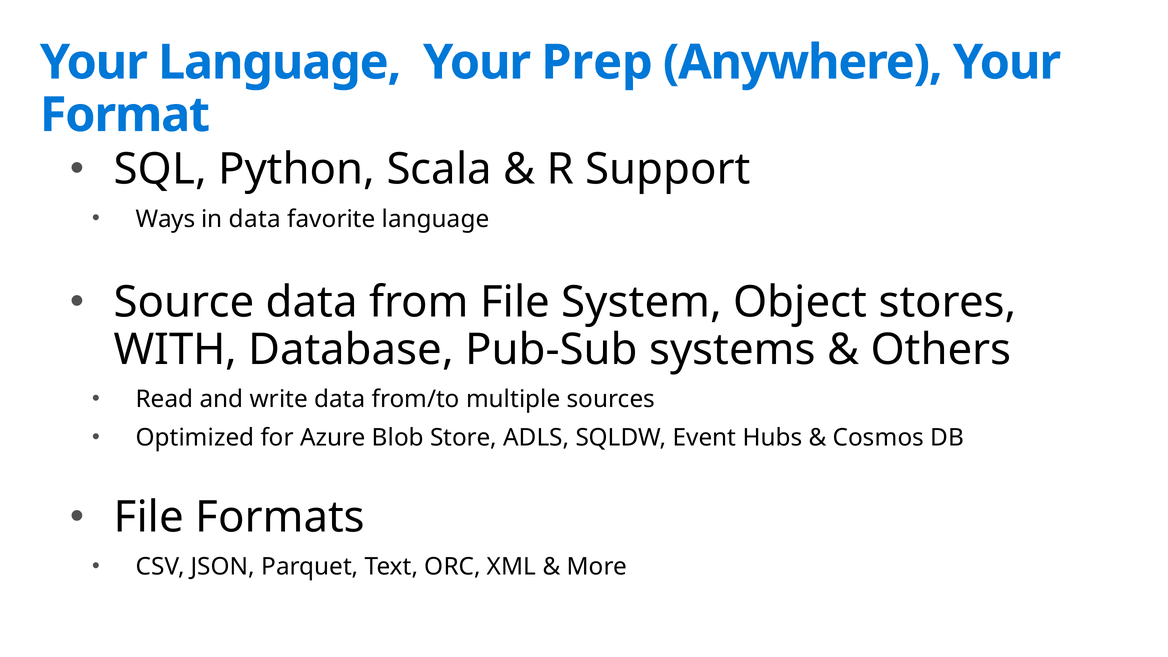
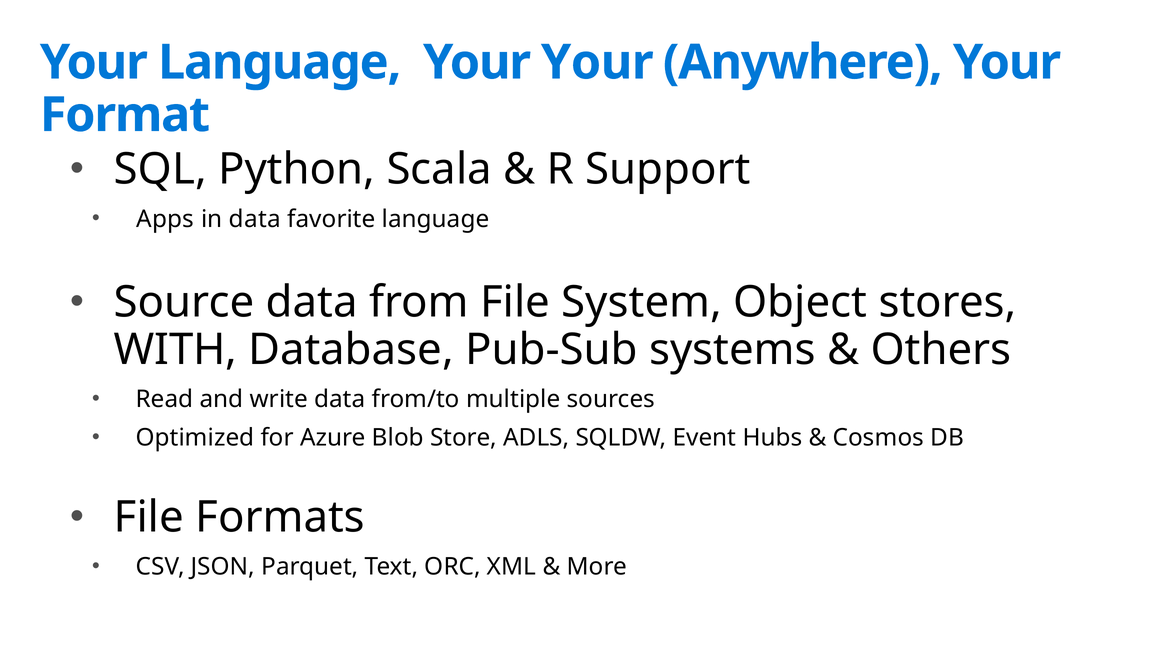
Your Prep: Prep -> Your (597, 62)
Ways: Ways -> Apps (165, 219)
